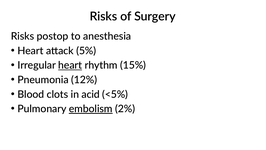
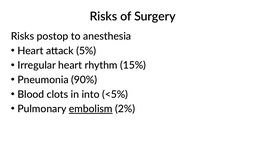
heart underline: present -> none (70, 65)
12%: 12% -> 90% (84, 80)
acid: acid -> into (91, 94)
